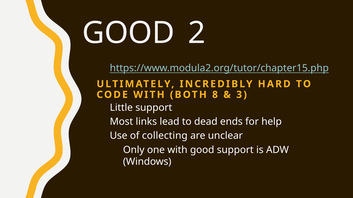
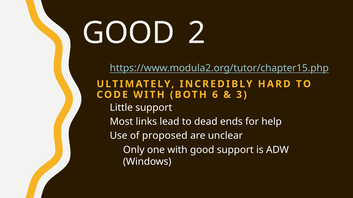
8: 8 -> 6 (215, 95)
collecting: collecting -> proposed (165, 136)
